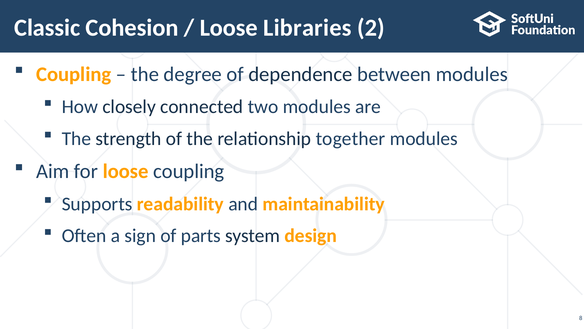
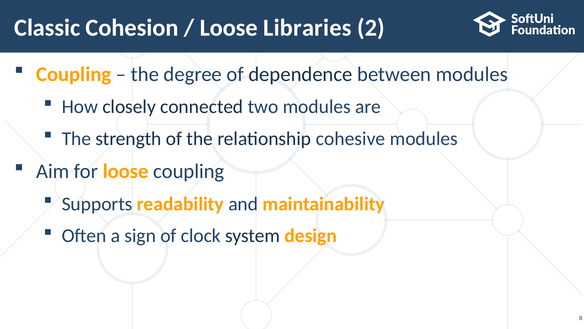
together: together -> cohesive (350, 138)
parts: parts -> clock (201, 235)
